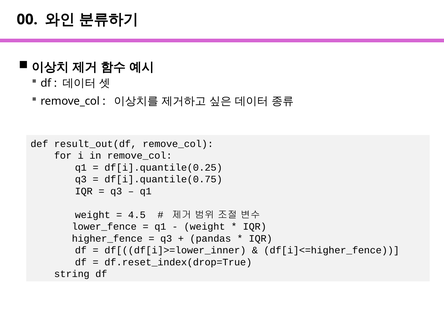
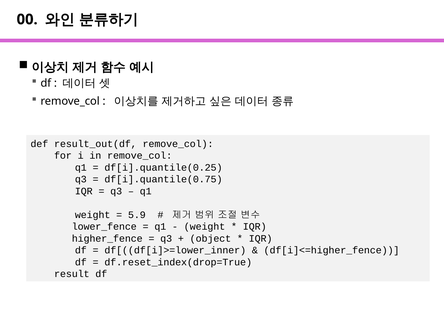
4.5: 4.5 -> 5.9 (137, 215)
pandas: pandas -> object (210, 238)
string: string -> result (72, 274)
